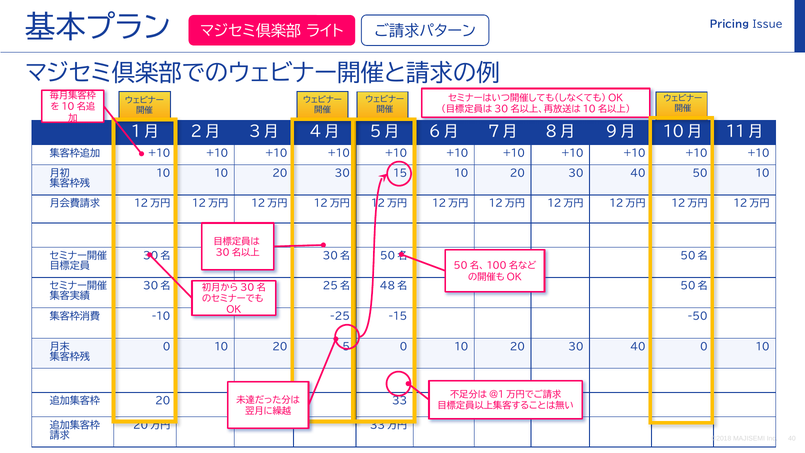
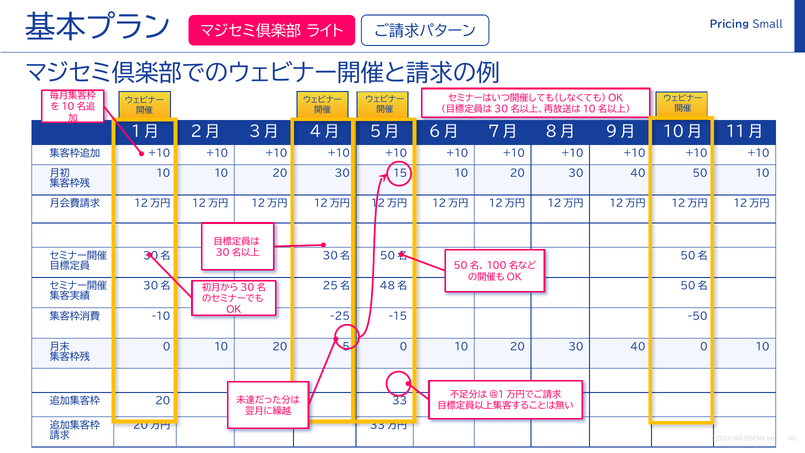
Issue: Issue -> Small (768, 24)
